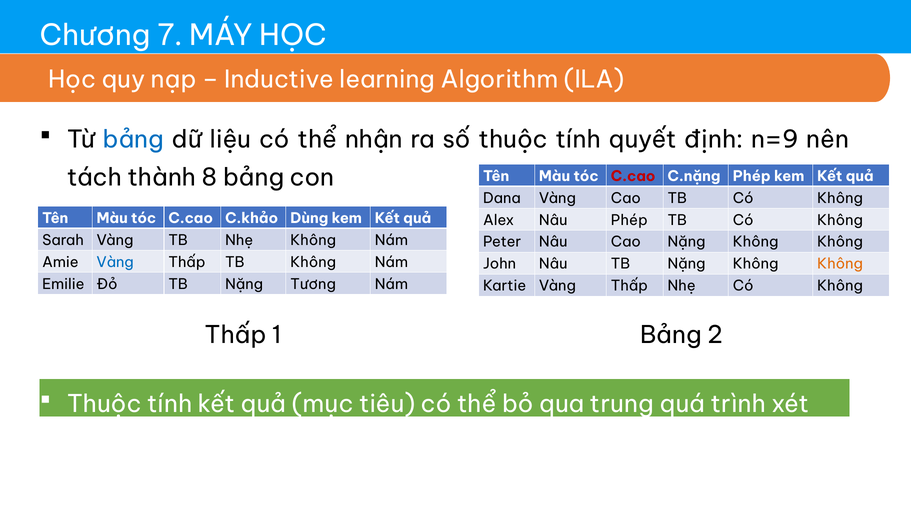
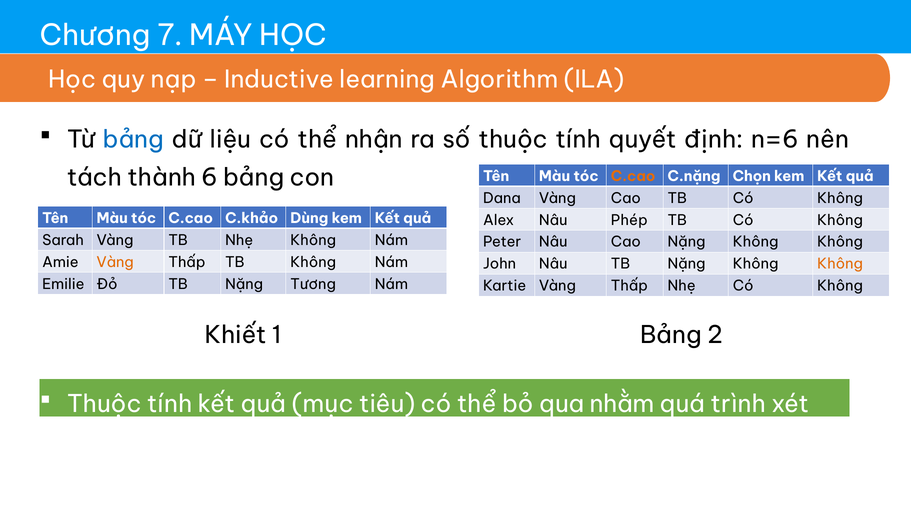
n=9: n=9 -> n=6 (775, 139)
8: 8 -> 6 (210, 177)
C.cao colour: red -> orange (633, 176)
C.nặng Phép: Phép -> Chọn (752, 176)
Vàng colour: blue -> orange (115, 262)
Thấp: Thấp -> Khiết (236, 335)
trung: trung -> nhằm (622, 404)
